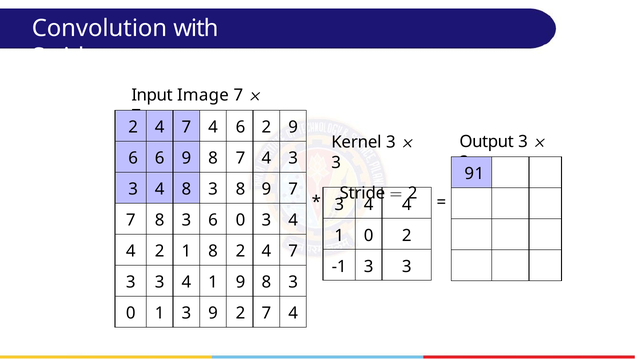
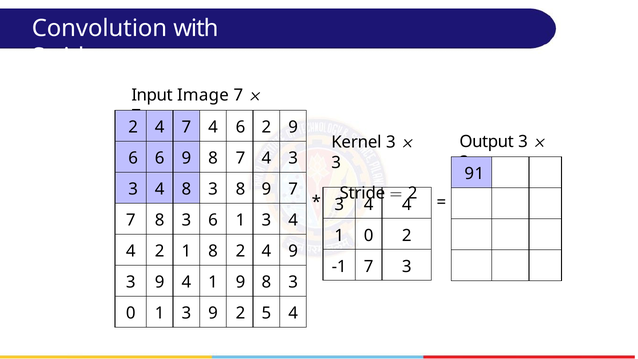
6 0: 0 -> 1 (240, 220)
8 2 4 7: 7 -> 9 (293, 251)
-1 3: 3 -> 7 (369, 267)
3: 3 -> 9 (160, 282)
2 7: 7 -> 5 (266, 313)
